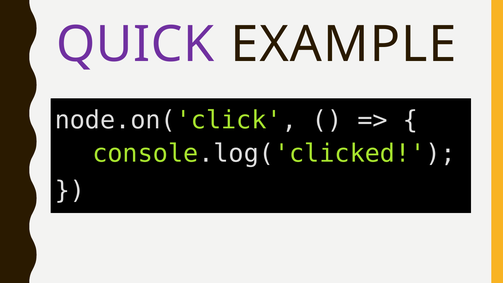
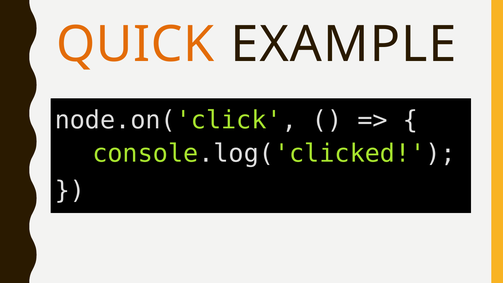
QUICK colour: purple -> orange (135, 45)
